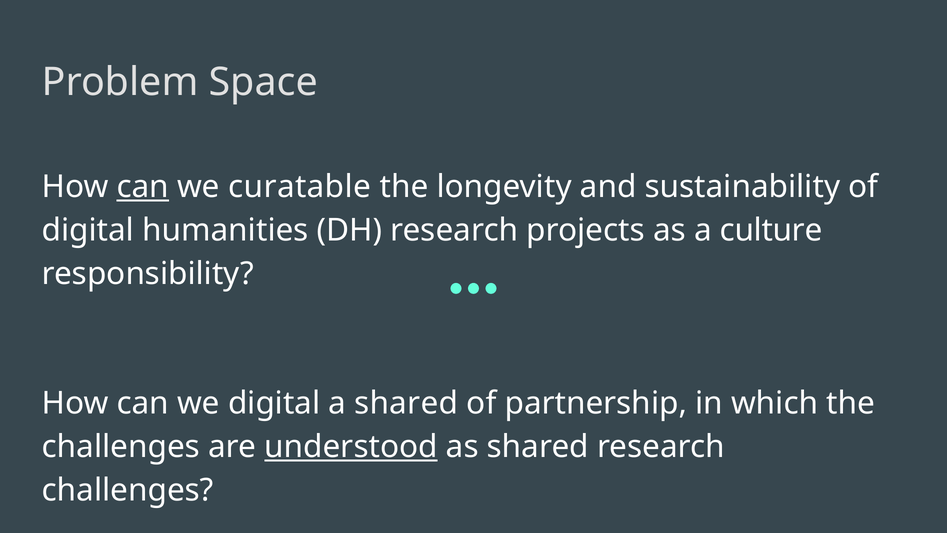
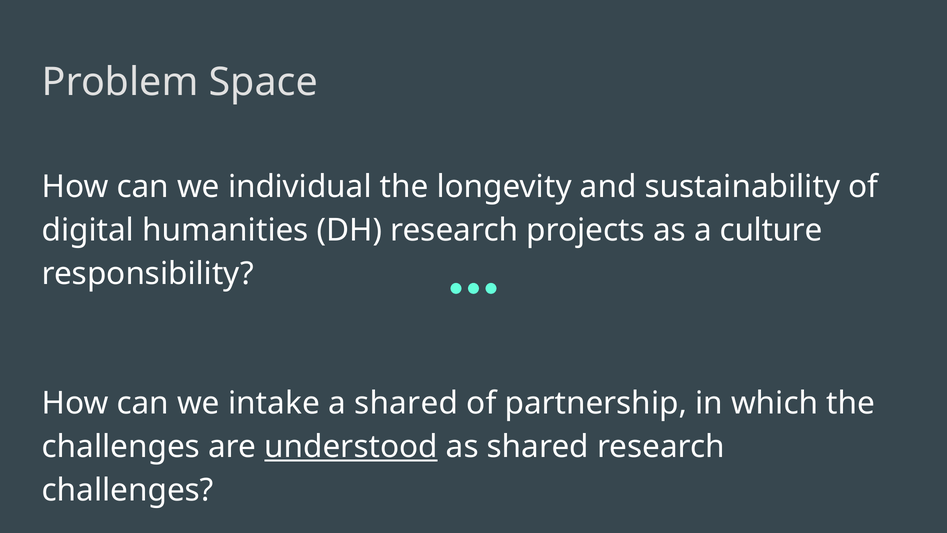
can underline: present -> none (143, 187)
curatable: curatable -> individual (300, 187)
we digital: digital -> intake (274, 403)
